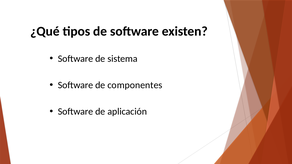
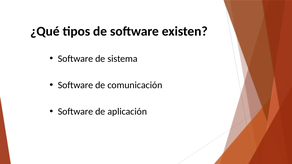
componentes: componentes -> comunicación (135, 85)
